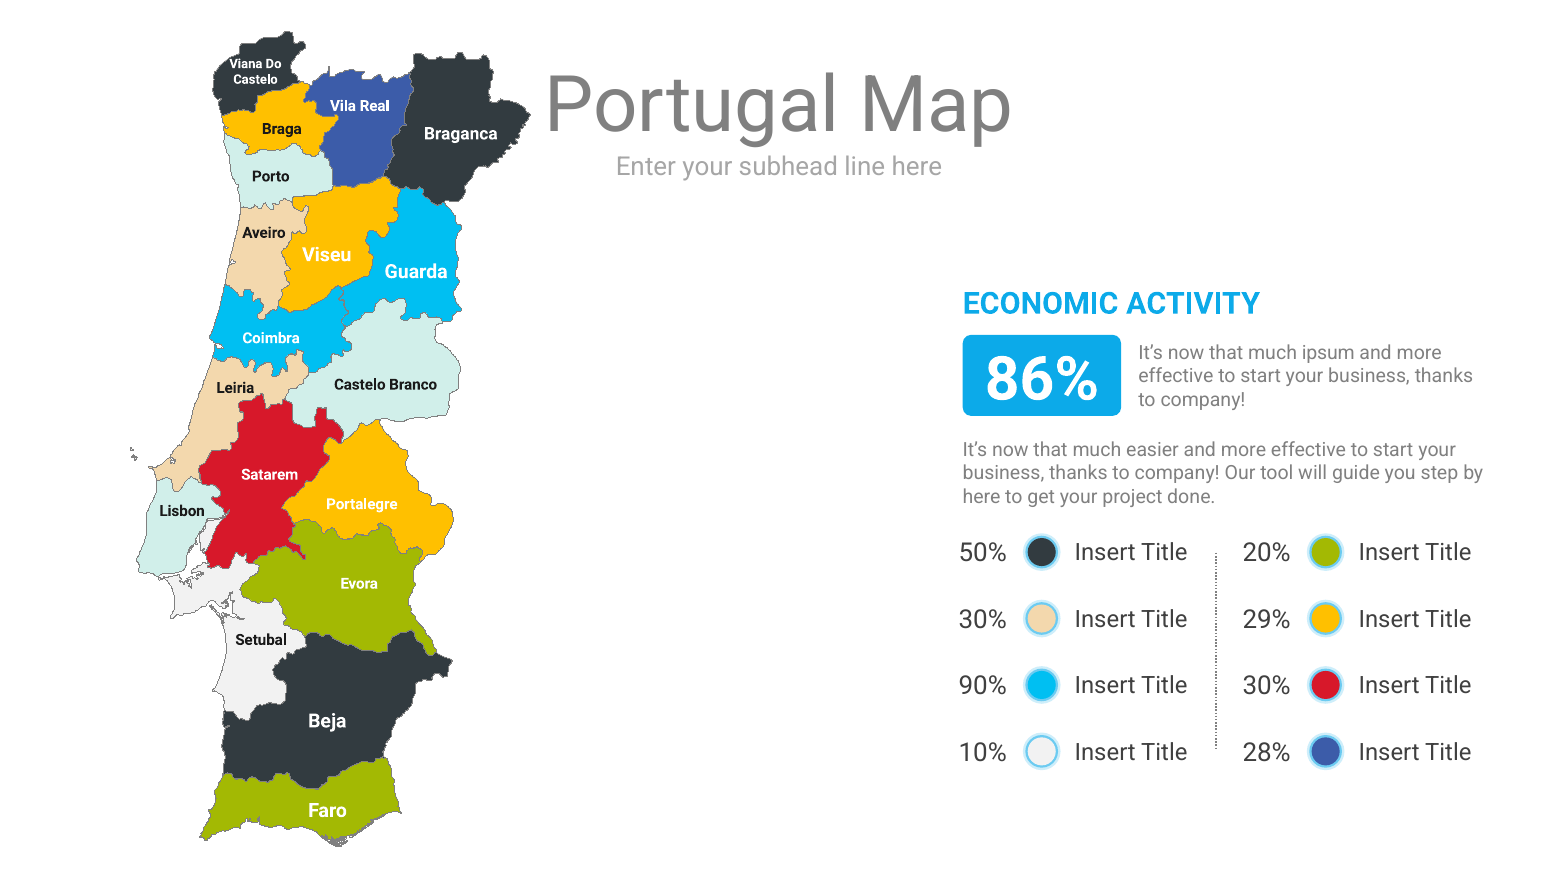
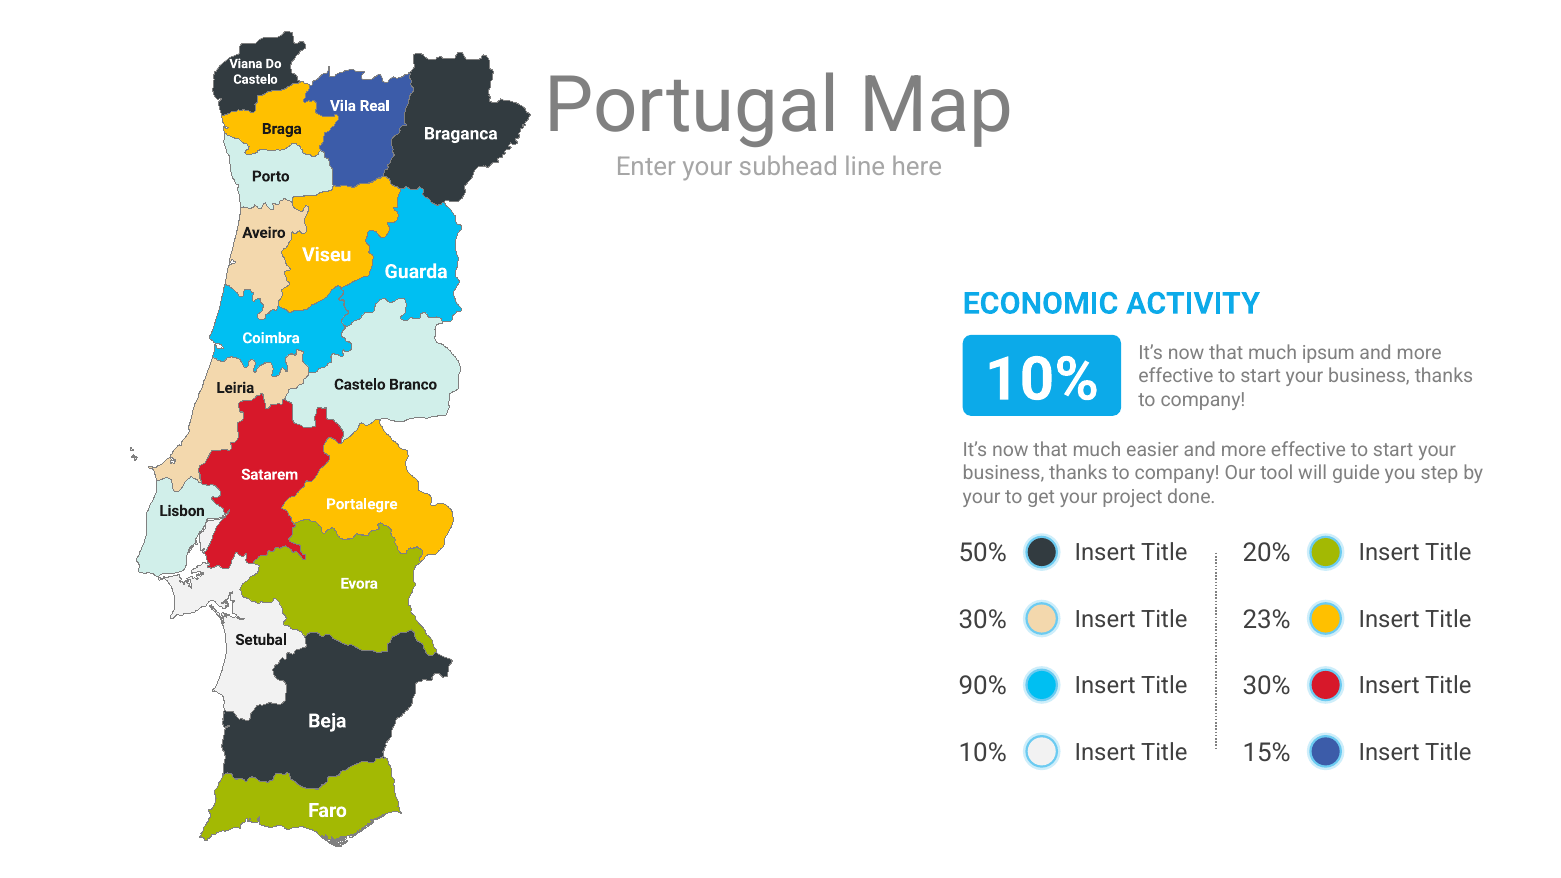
86%: 86% -> 10% (1042, 380)
here: here -> your (982, 497)
29%: 29% -> 23% (1267, 620)
28%: 28% -> 15% (1267, 753)
